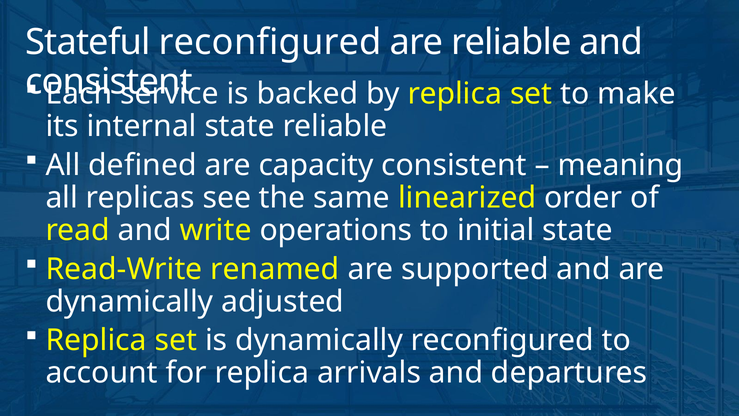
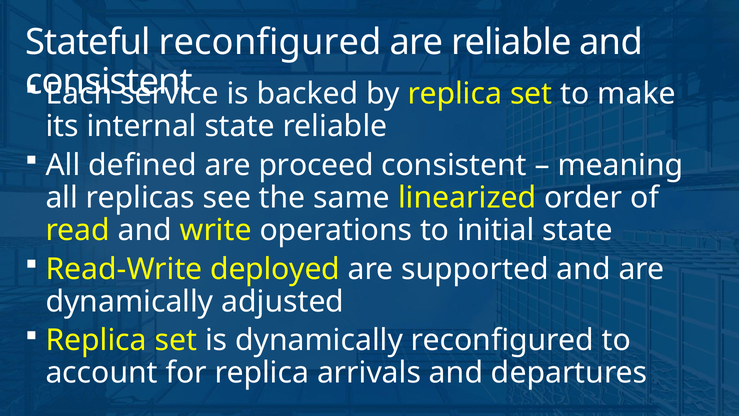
capacity: capacity -> proceed (316, 165)
renamed: renamed -> deployed (275, 269)
